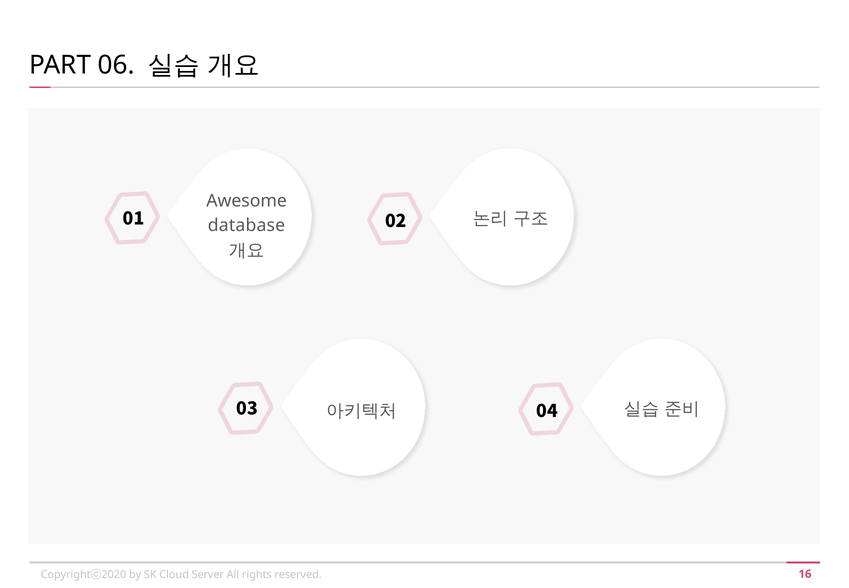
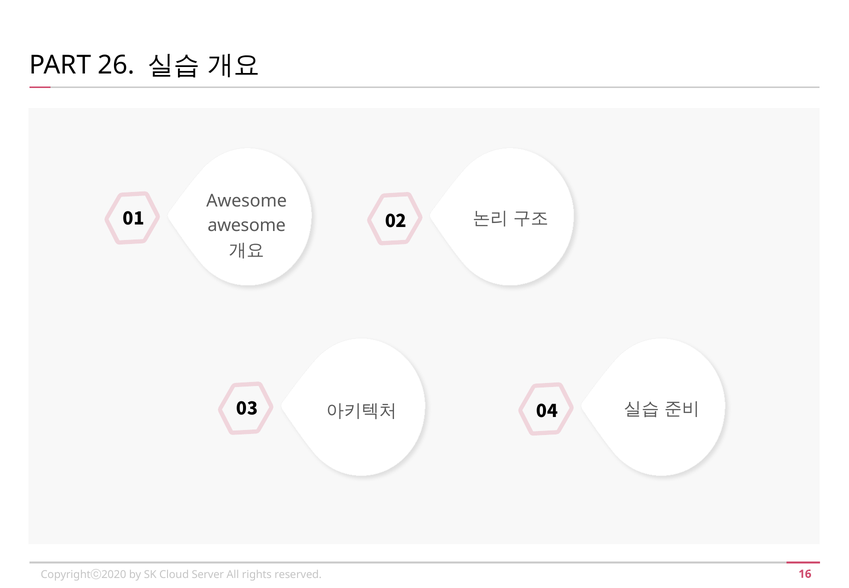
06: 06 -> 26 (116, 65)
database: database -> awesome (247, 225)
